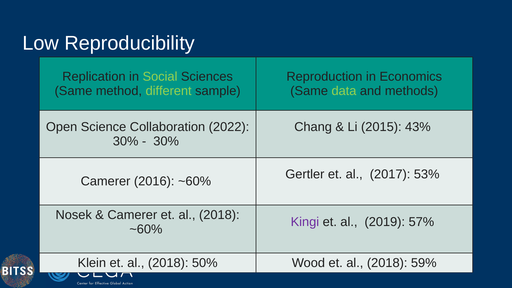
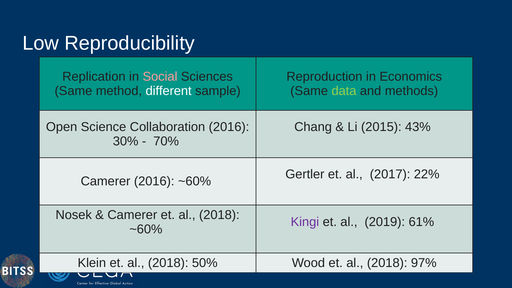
Social colour: light green -> pink (160, 77)
different colour: light green -> white (169, 91)
Collaboration 2022: 2022 -> 2016 (229, 127)
30%: 30% -> 70% (166, 141)
53%: 53% -> 22% (427, 174)
57%: 57% -> 61% (421, 222)
59%: 59% -> 97% (424, 263)
